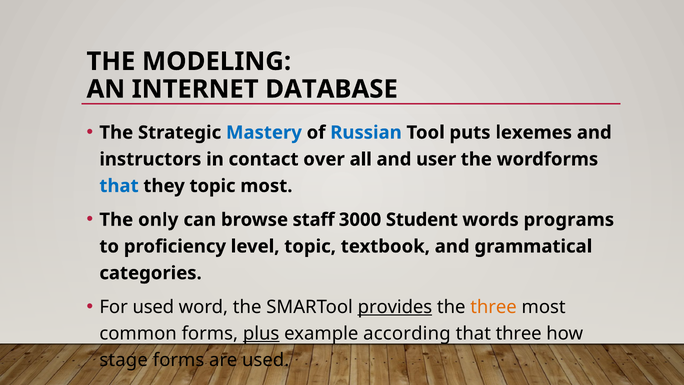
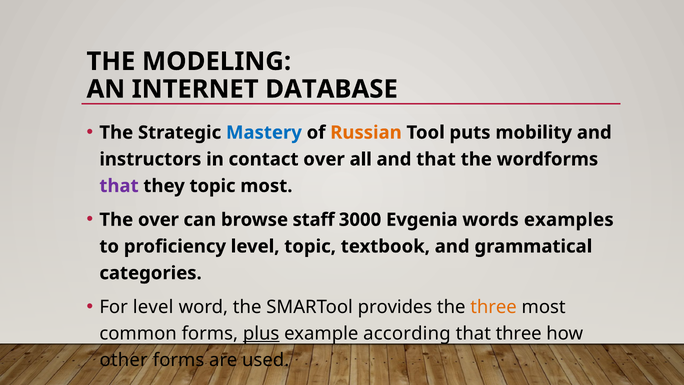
Russian colour: blue -> orange (366, 132)
lexemes: lexemes -> mobility (534, 132)
and user: user -> that (436, 159)
that colour: blue -> purple (119, 186)
The only: only -> over (158, 220)
Student: Student -> Evgenia (422, 220)
programs: programs -> examples (569, 220)
For used: used -> level (153, 307)
provides underline: present -> none (395, 307)
stage: stage -> other (124, 360)
